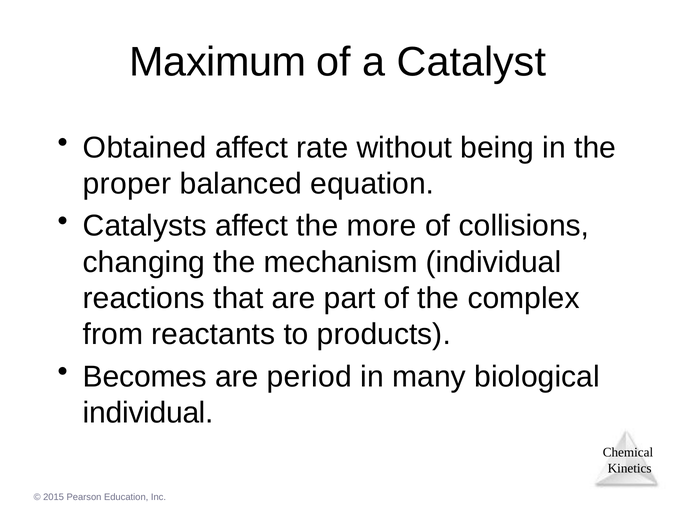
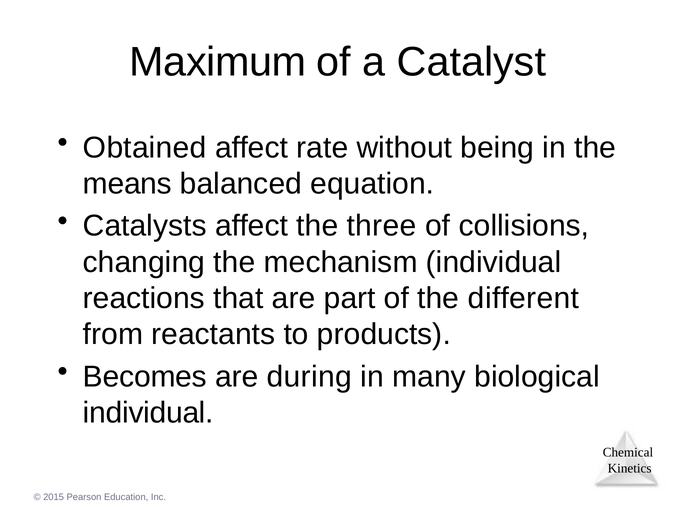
proper: proper -> means (127, 184)
more: more -> three (382, 226)
complex: complex -> different (524, 298)
period: period -> during (309, 376)
